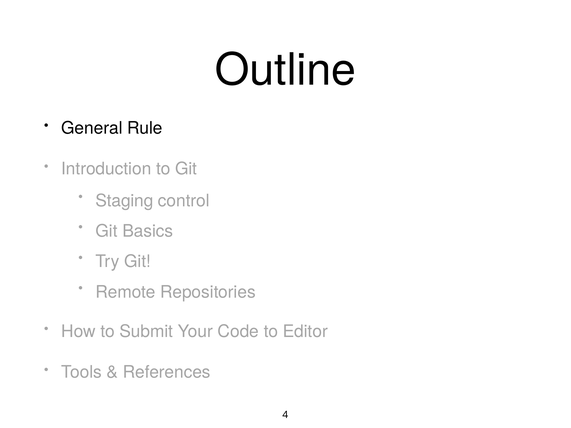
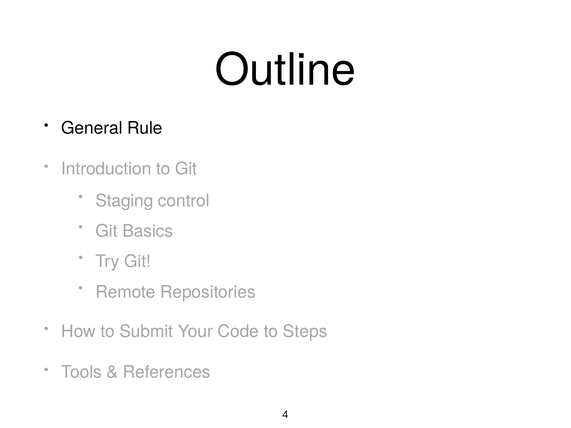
Editor: Editor -> Steps (305, 332)
